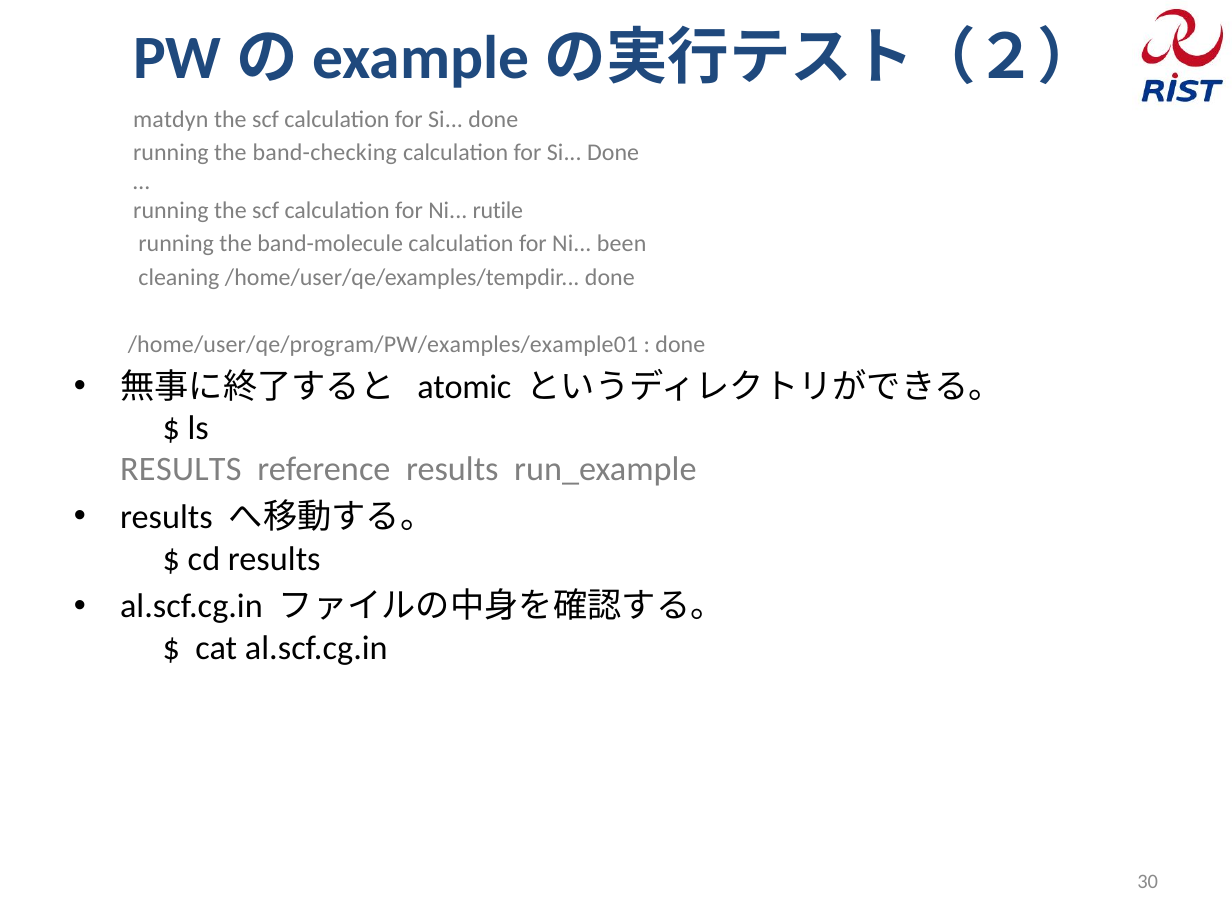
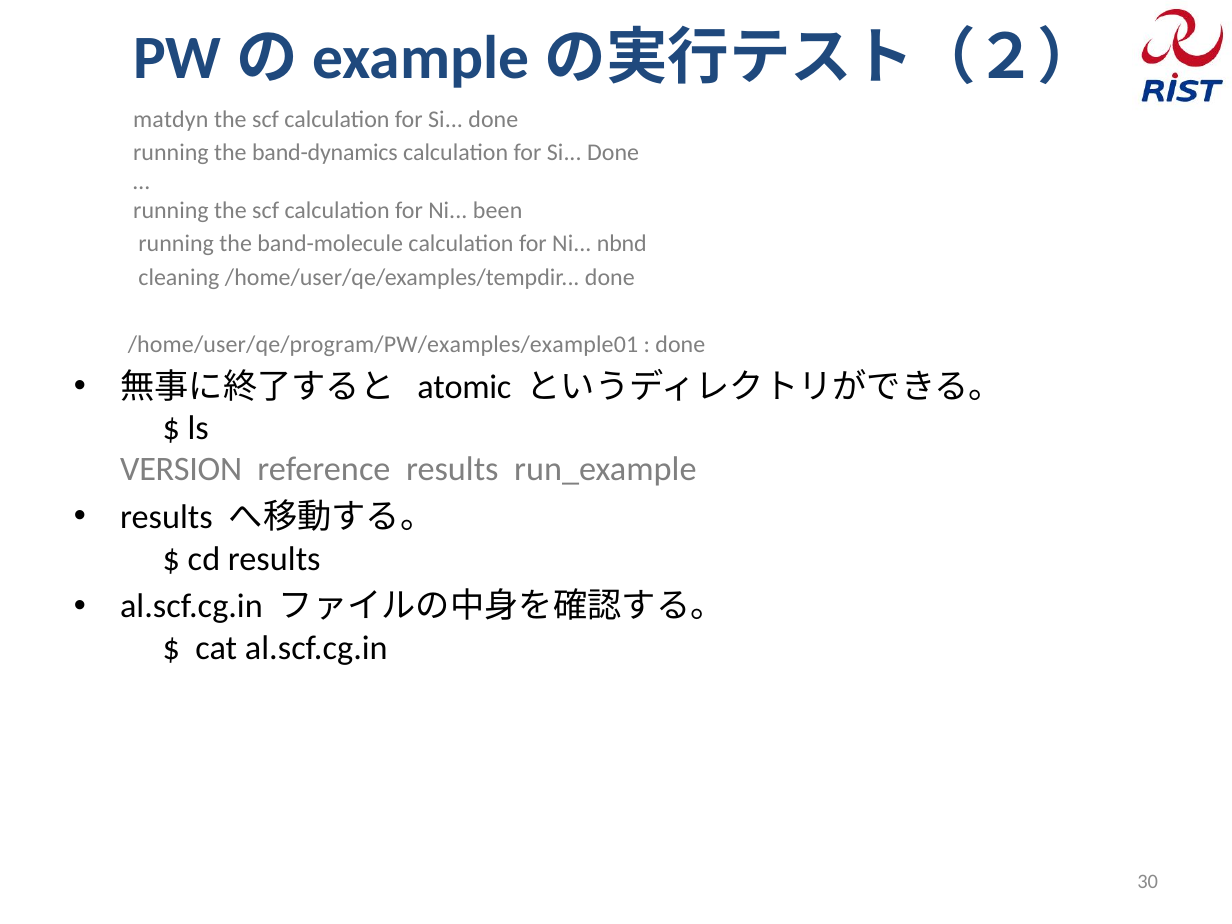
band-checking: band-checking -> band-dynamics (325, 153)
rutile: rutile -> been (498, 210)
been: been -> nbnd (622, 244)
RESULTS: RESULTS -> VERSION (181, 470)
